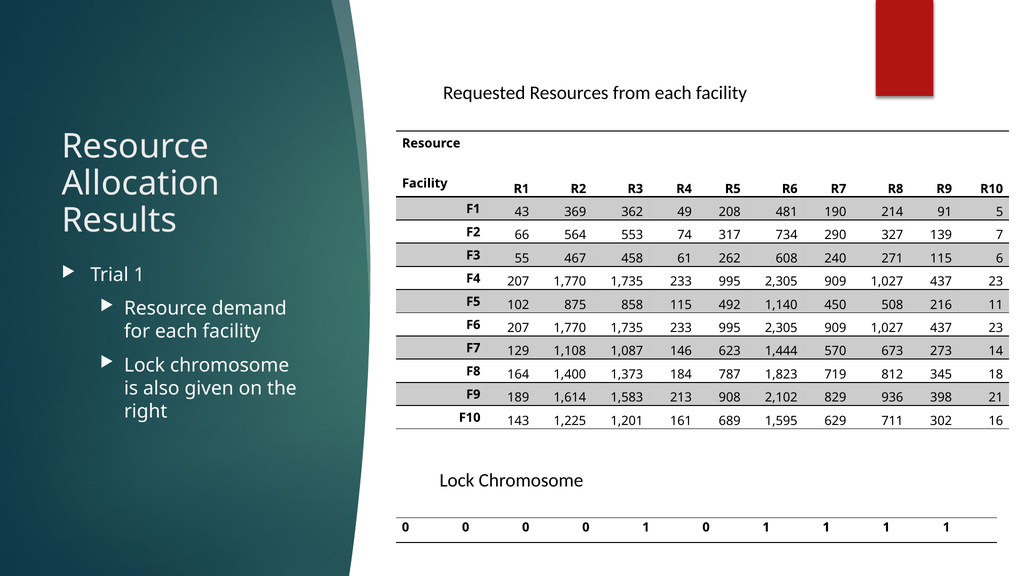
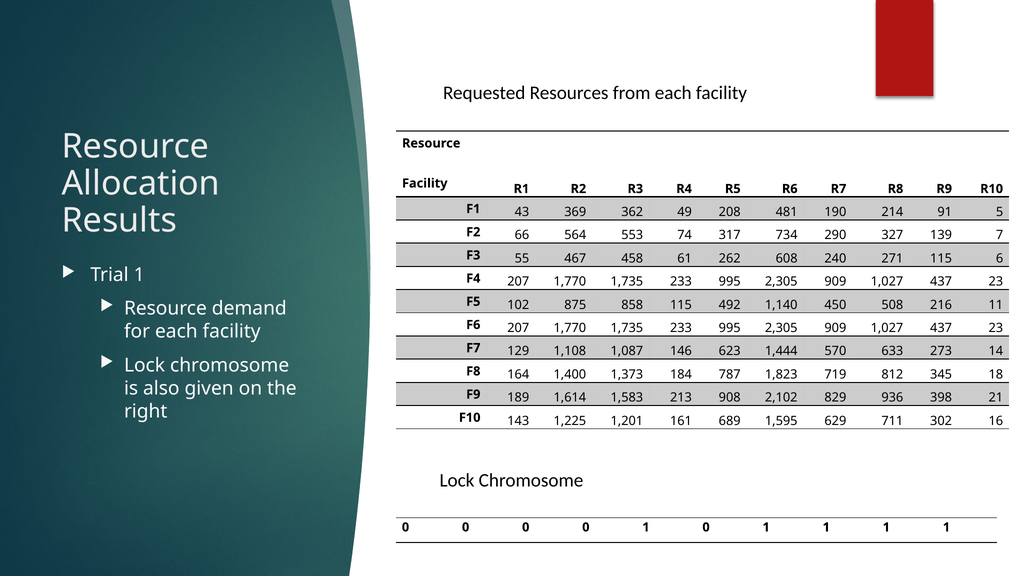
673: 673 -> 633 (892, 351)
